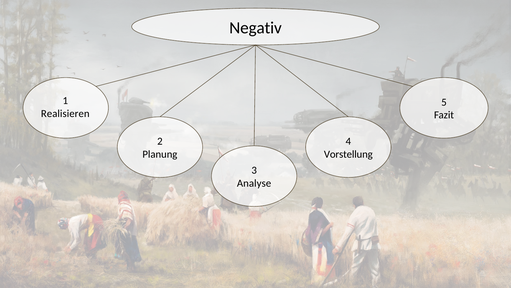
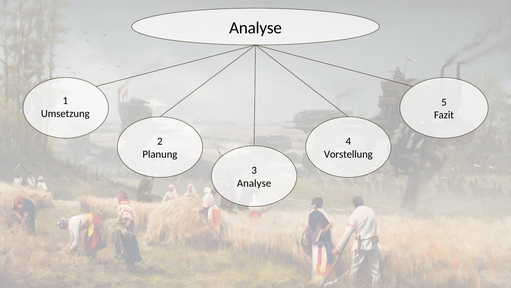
Negativ: Negativ -> Analyse (256, 28)
Realisieren: Realisieren -> Umsetzung (65, 113)
